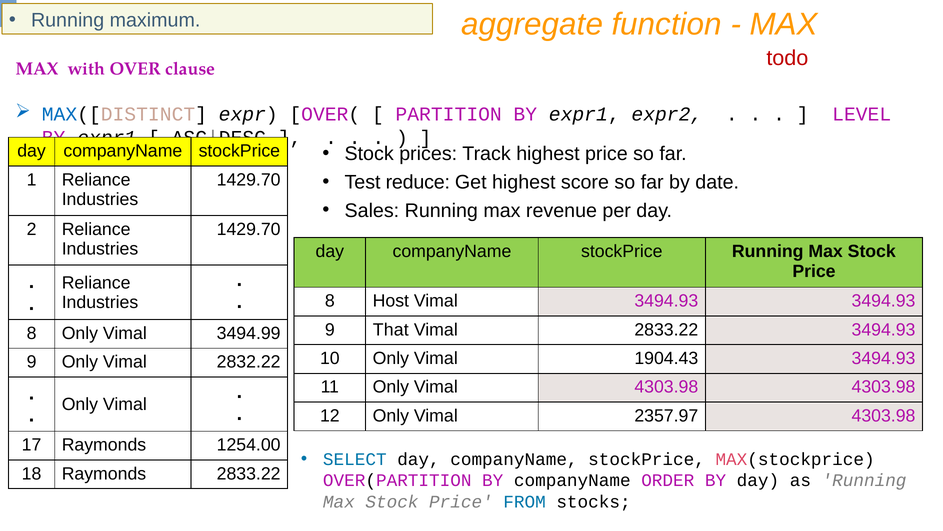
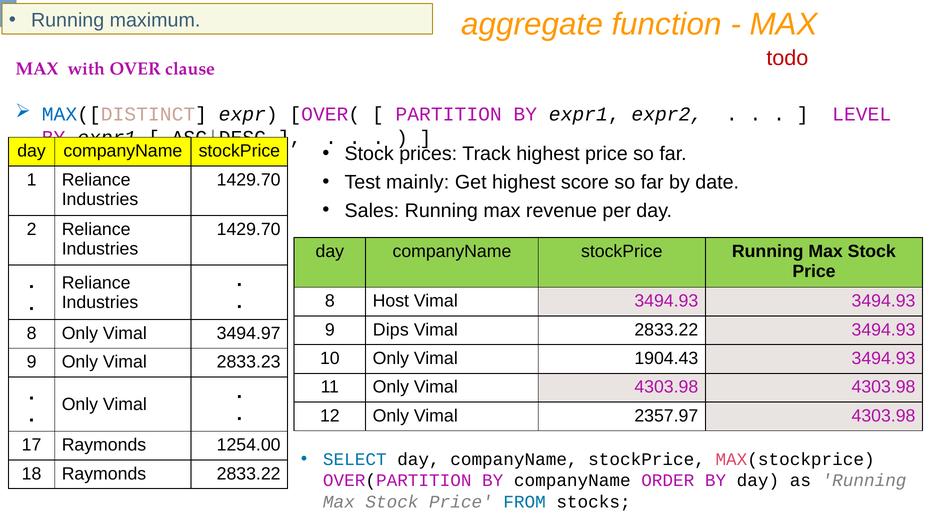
reduce: reduce -> mainly (418, 182)
That: That -> Dips (391, 329)
3494.99: 3494.99 -> 3494.97 (249, 333)
2832.22: 2832.22 -> 2833.23 (249, 362)
